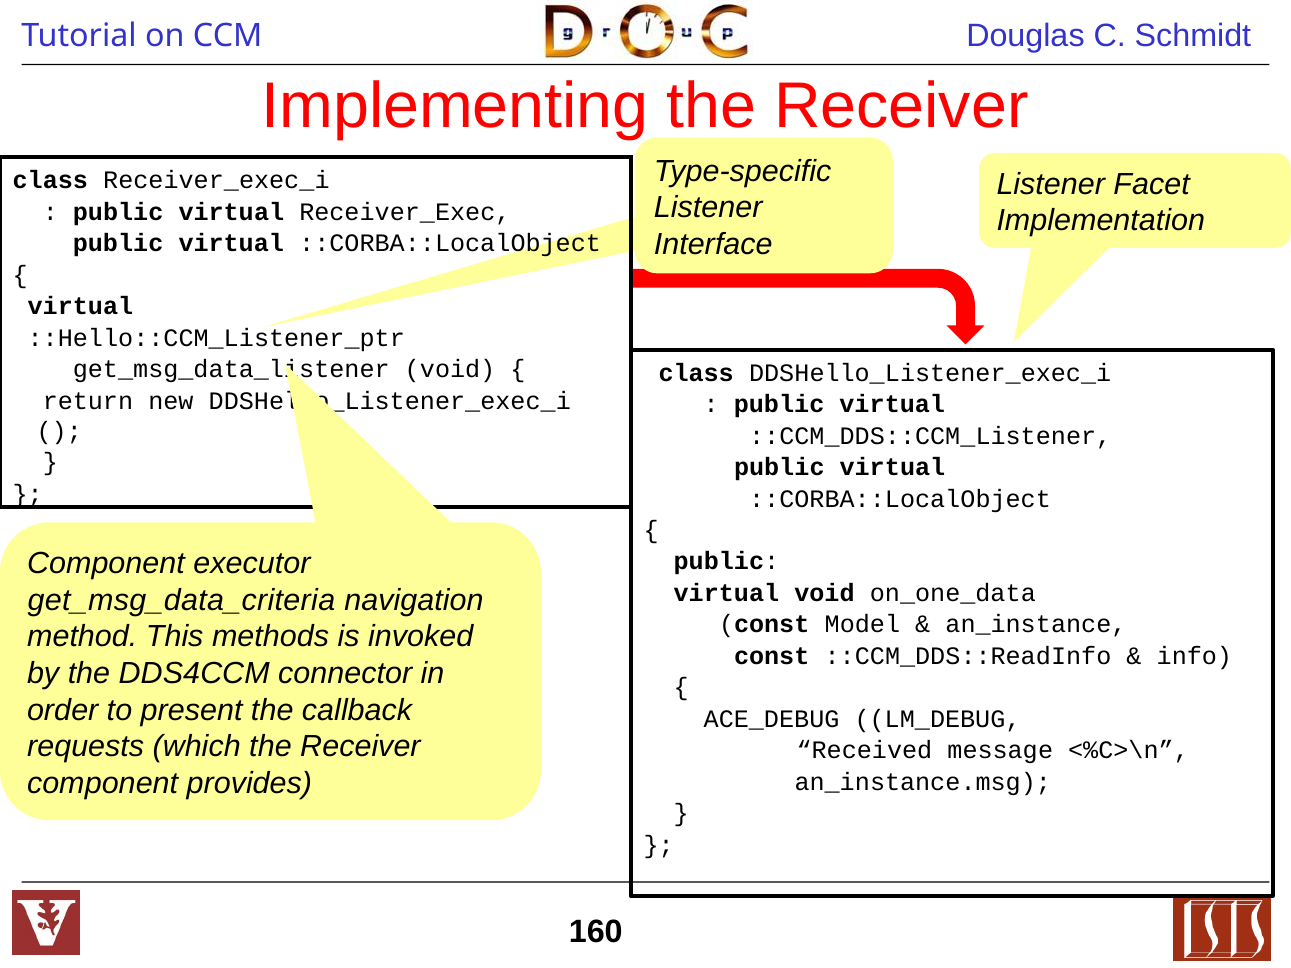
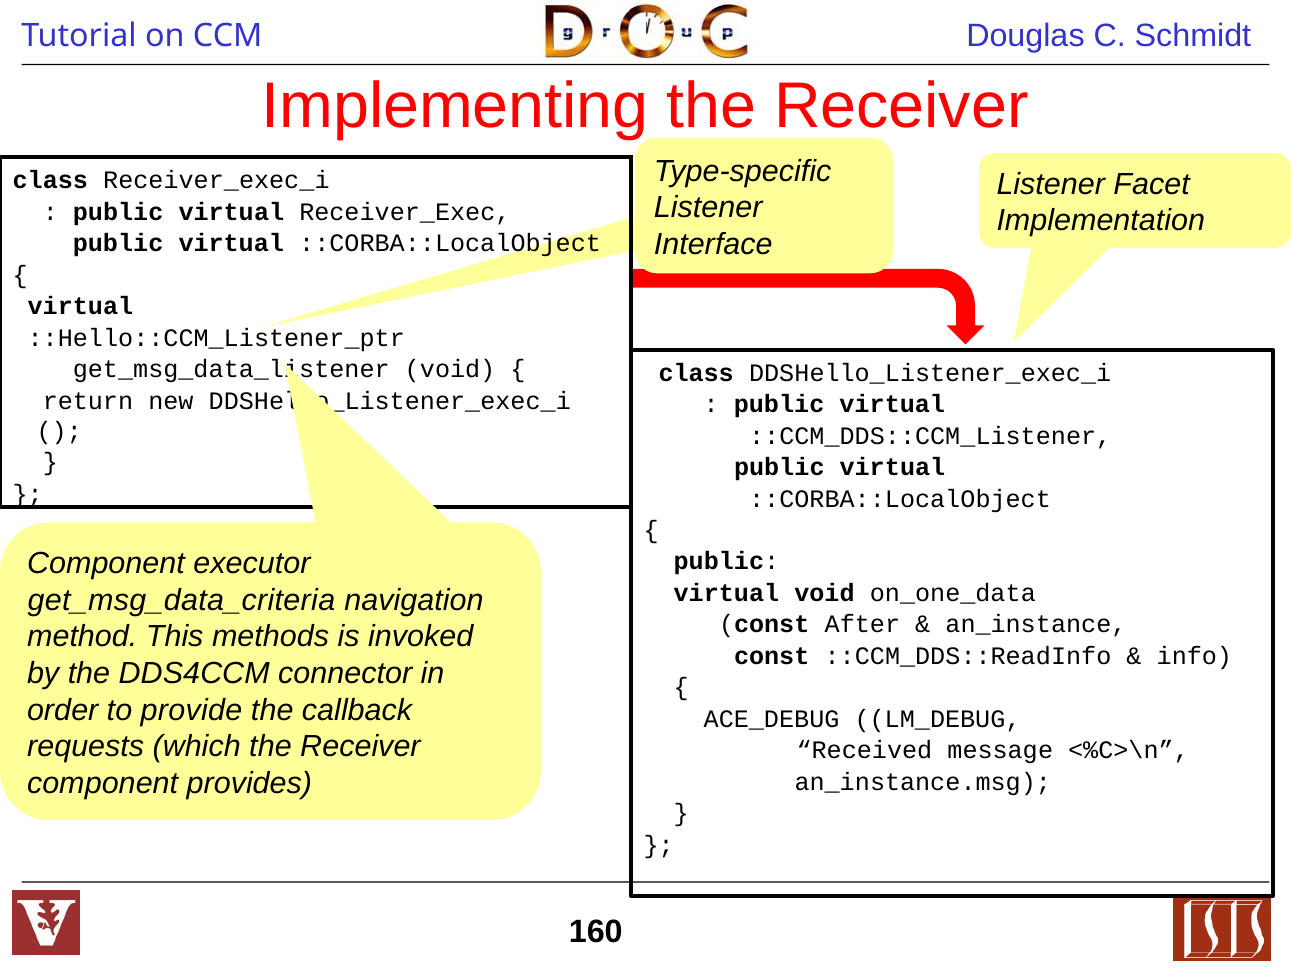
Model: Model -> After (862, 625)
present: present -> provide (191, 710)
